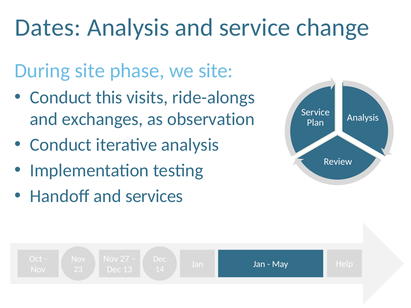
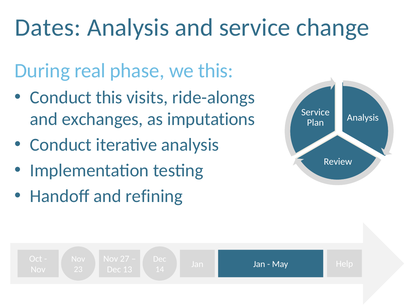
During site: site -> real (90, 71)
we site: site -> this (216, 71)
observation: observation -> imputations (211, 119)
services: services -> refining (154, 196)
